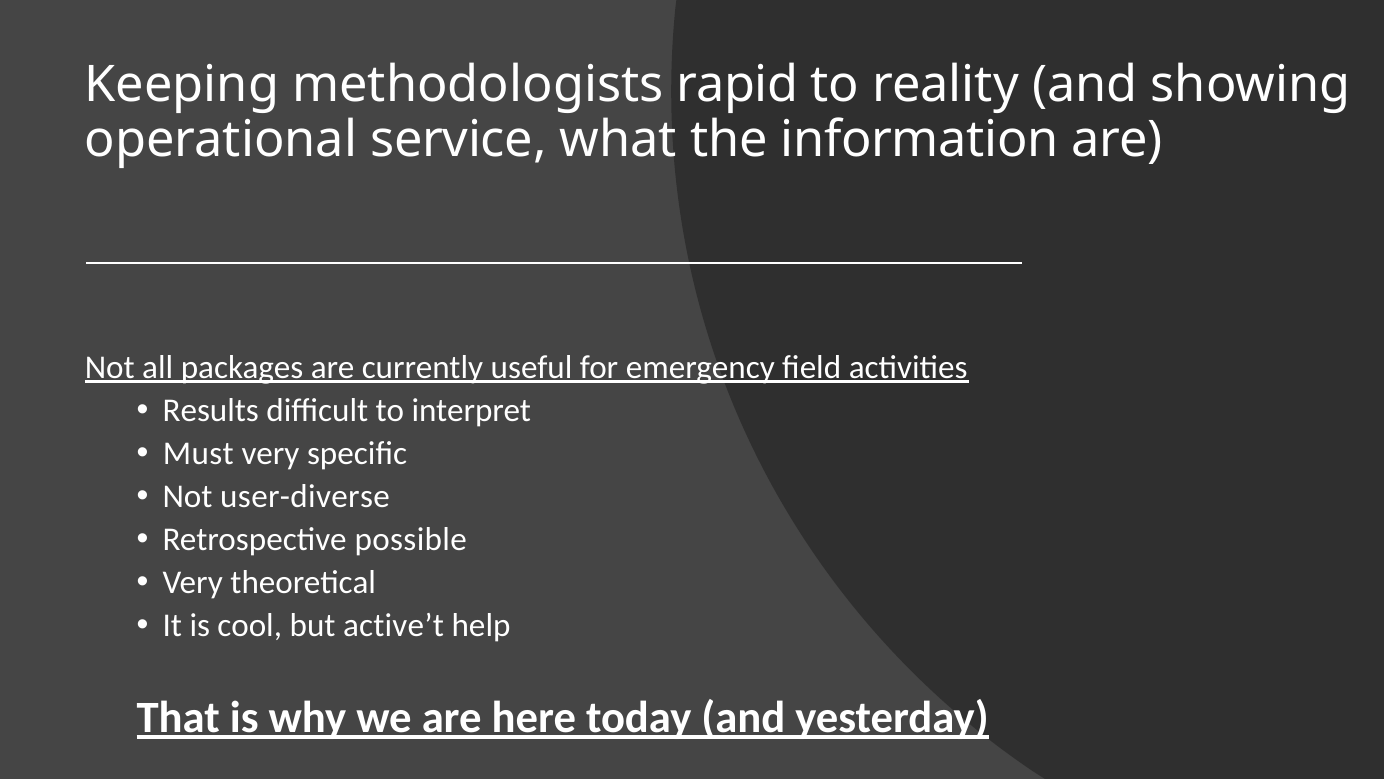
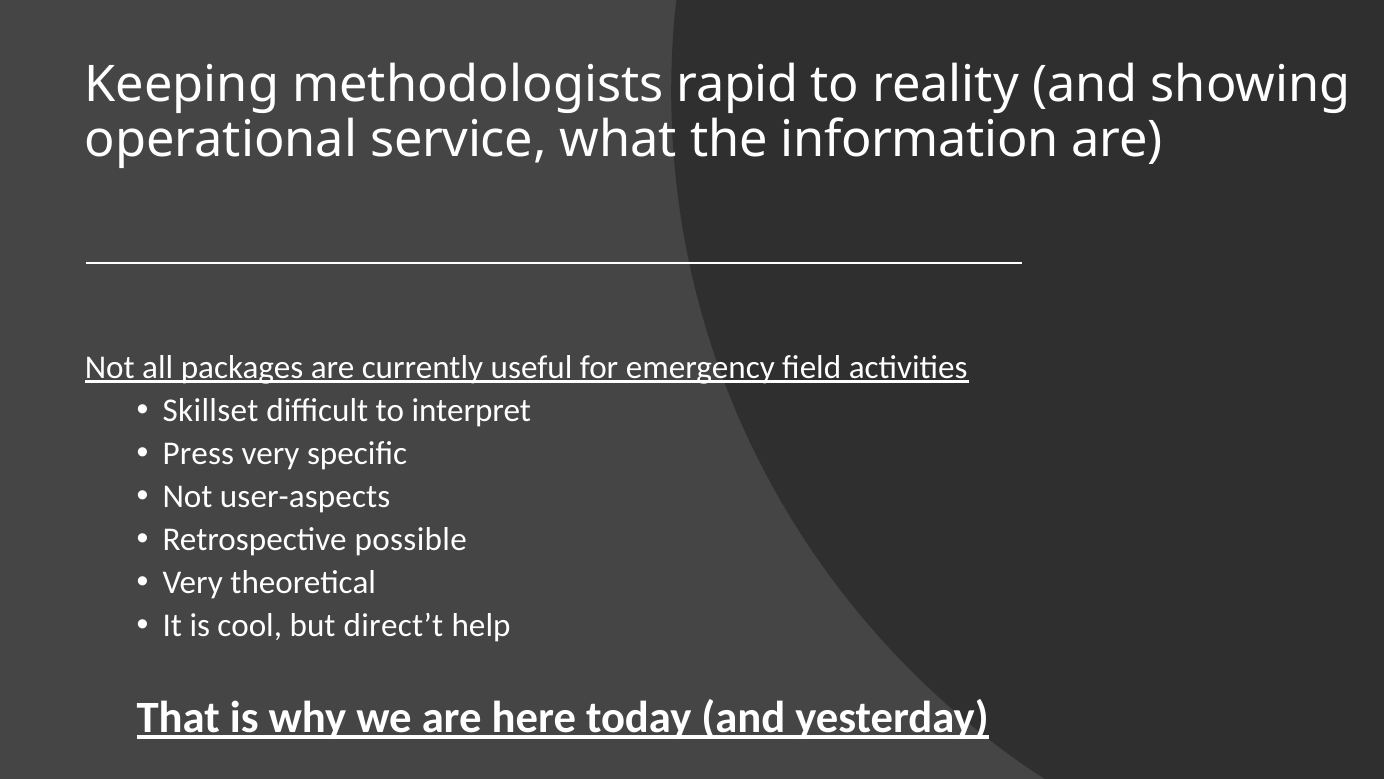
Results: Results -> Skillset (211, 410)
Must: Must -> Press (198, 453)
user-diverse: user-diverse -> user-aspects (305, 496)
active’t: active’t -> direct’t (393, 625)
